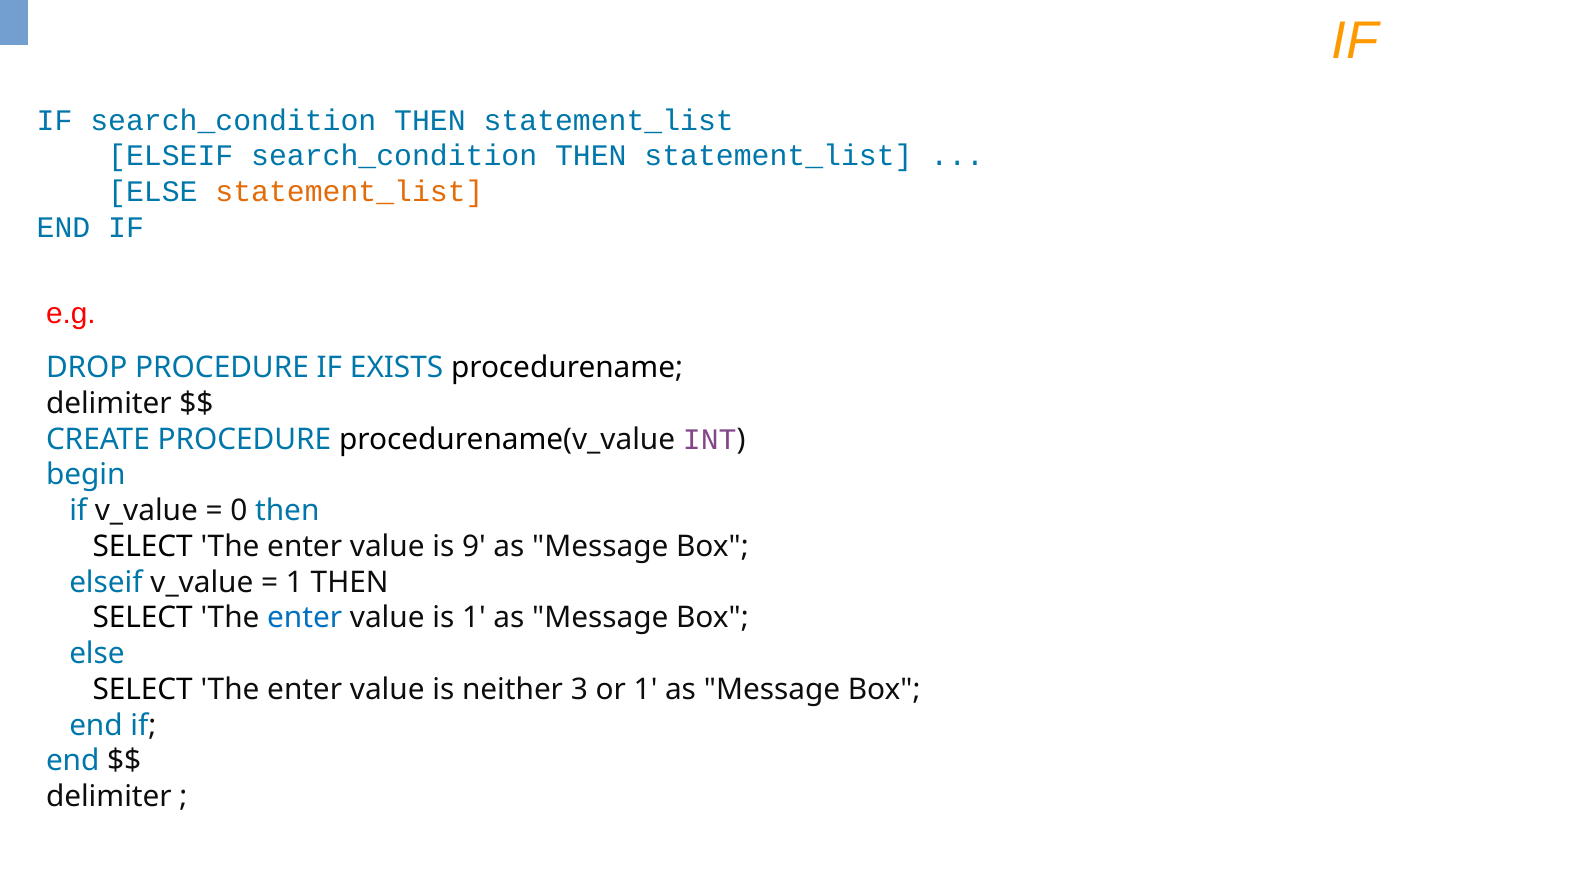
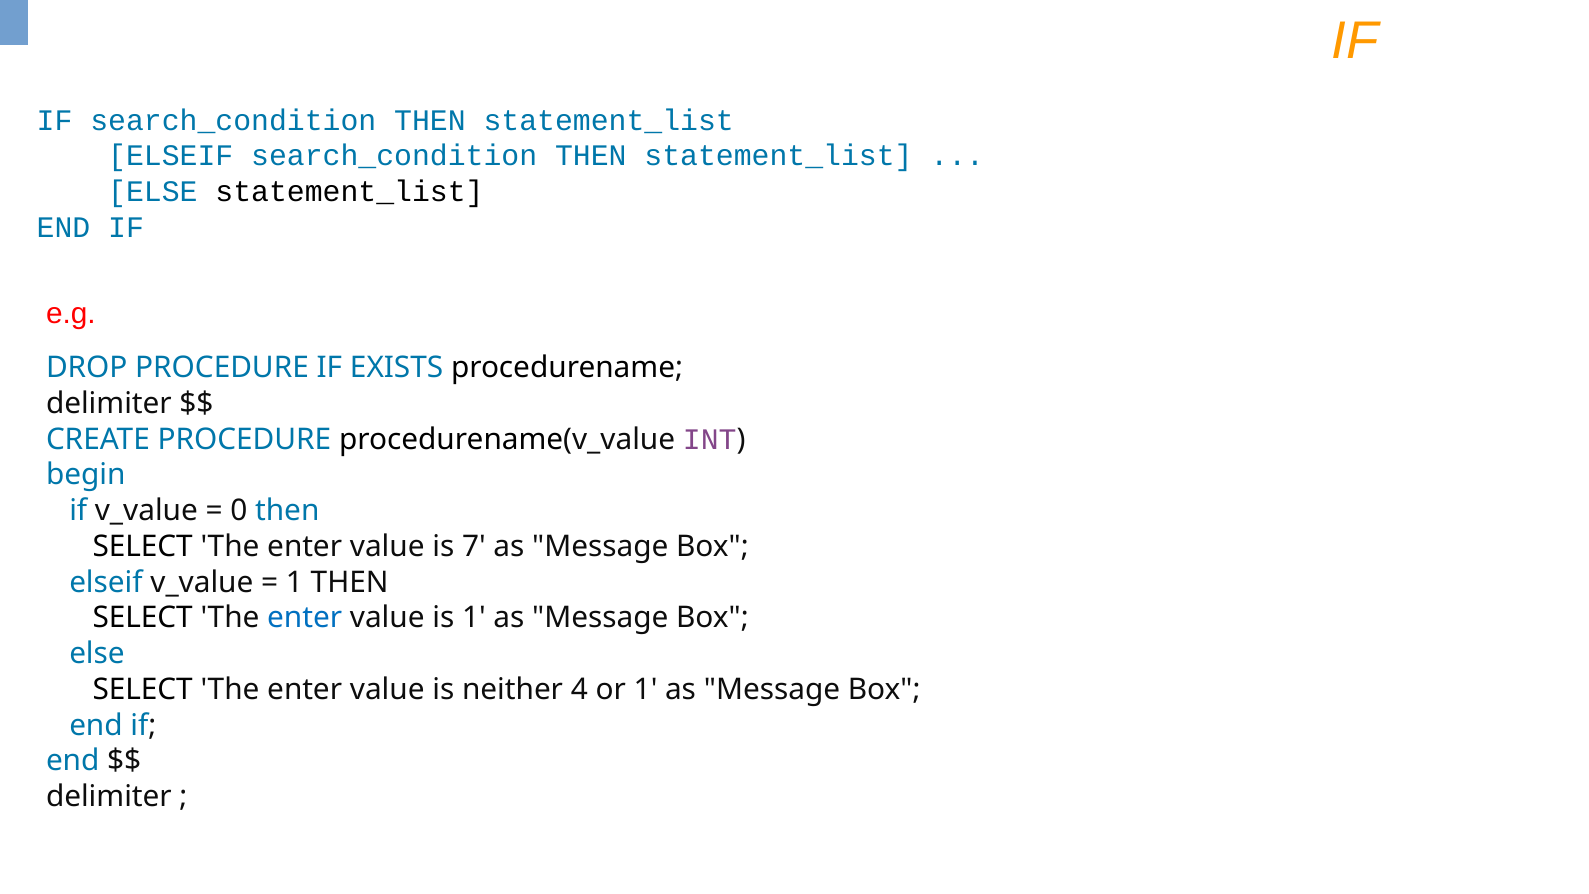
statement_list colour: orange -> black (349, 192)
9: 9 -> 7 (474, 546)
3: 3 -> 4 (579, 689)
